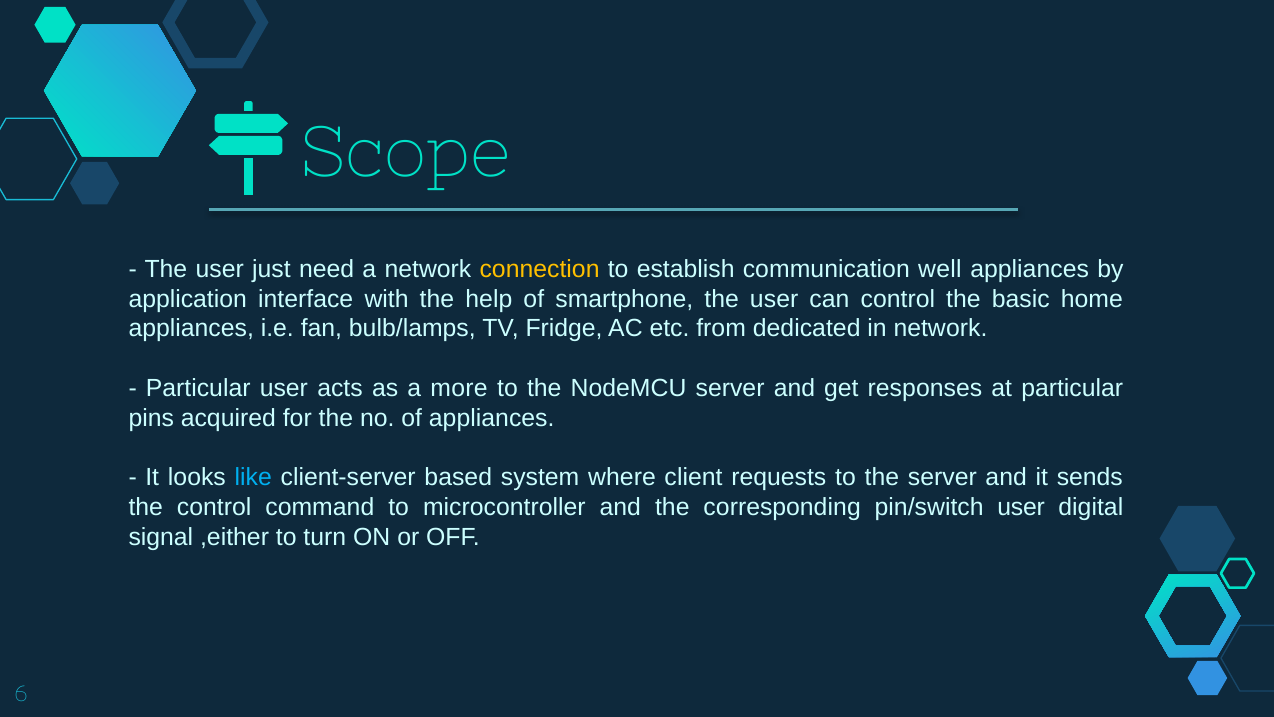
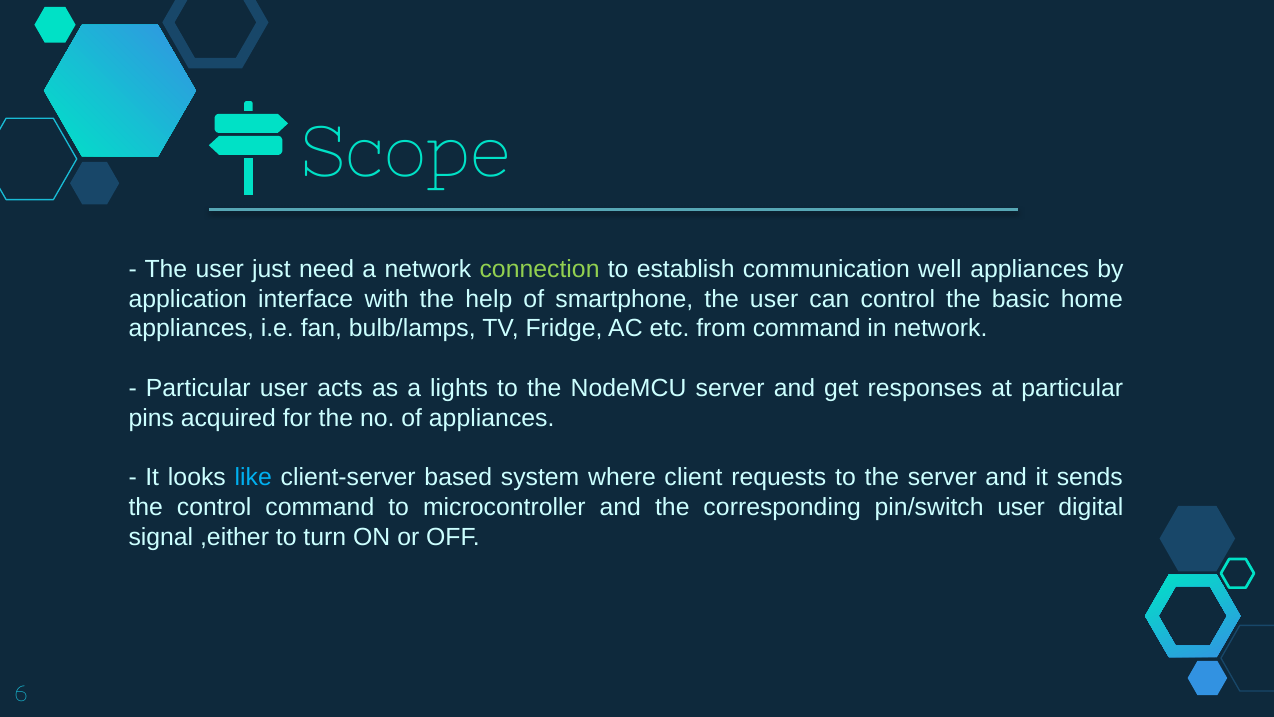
connection colour: yellow -> light green (540, 269)
from dedicated: dedicated -> command (807, 329)
more: more -> lights (459, 388)
